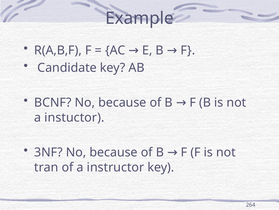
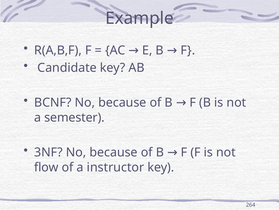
instuctor: instuctor -> semester (74, 117)
tran: tran -> flow (46, 167)
